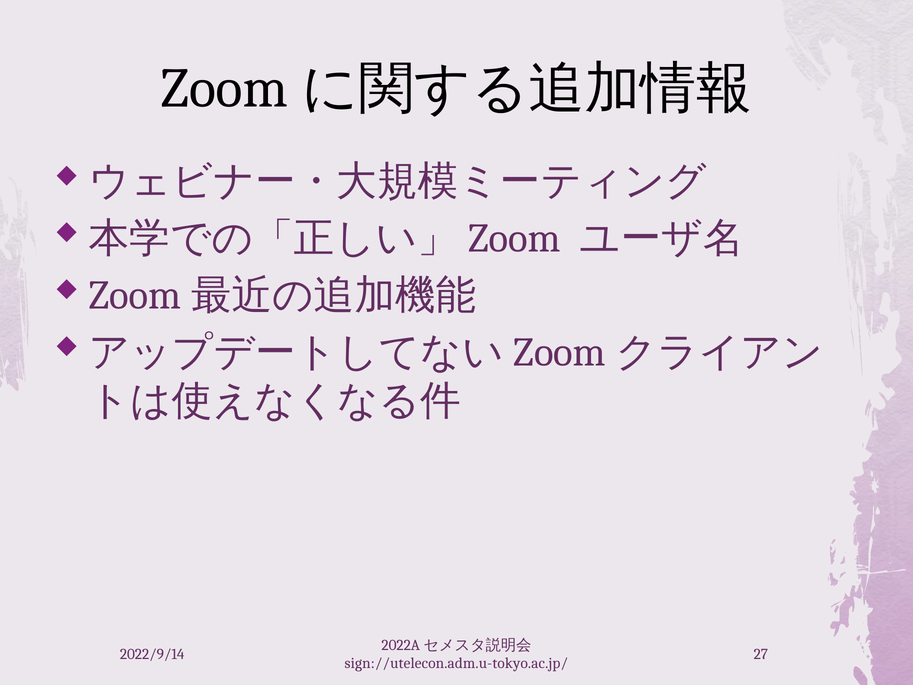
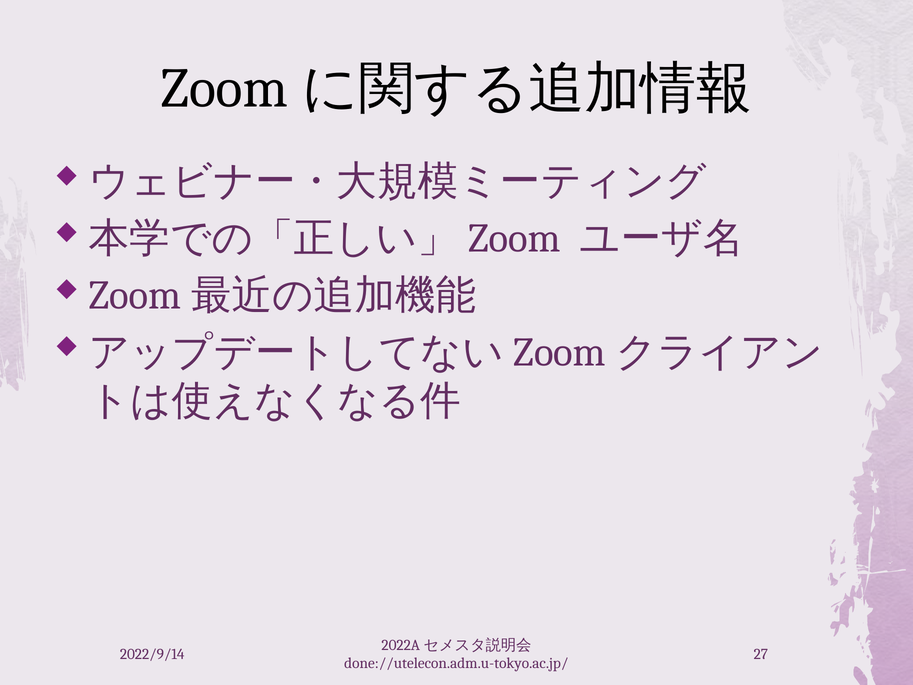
sign://utelecon.adm.u-tokyo.ac.jp/: sign://utelecon.adm.u-tokyo.ac.jp/ -> done://utelecon.adm.u-tokyo.ac.jp/ (456, 663)
